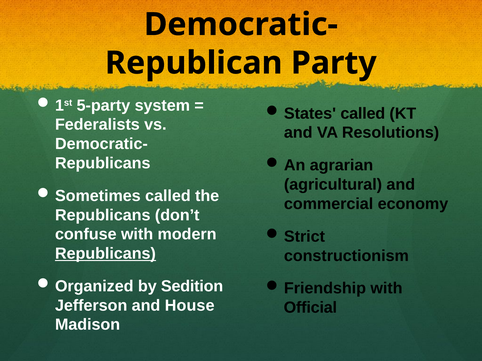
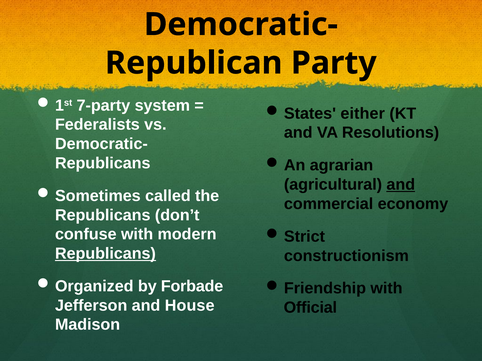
5-party: 5-party -> 7-party (103, 106)
called: called -> either (363, 114)
and underline: none -> present (401, 185)
Sedition: Sedition -> Forbade (192, 287)
